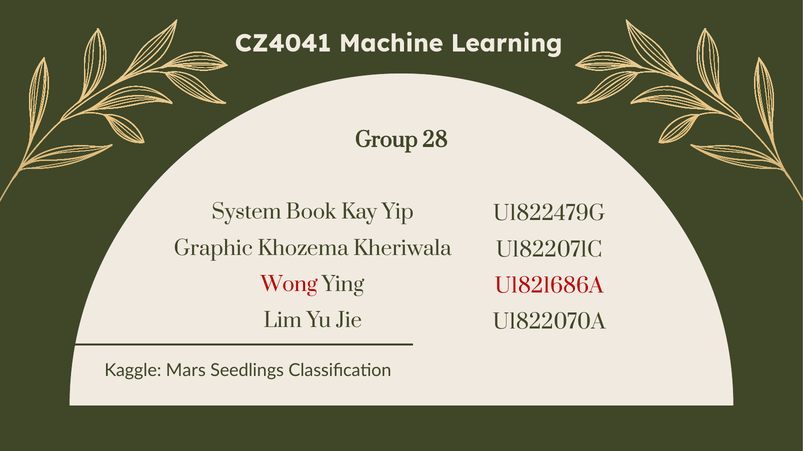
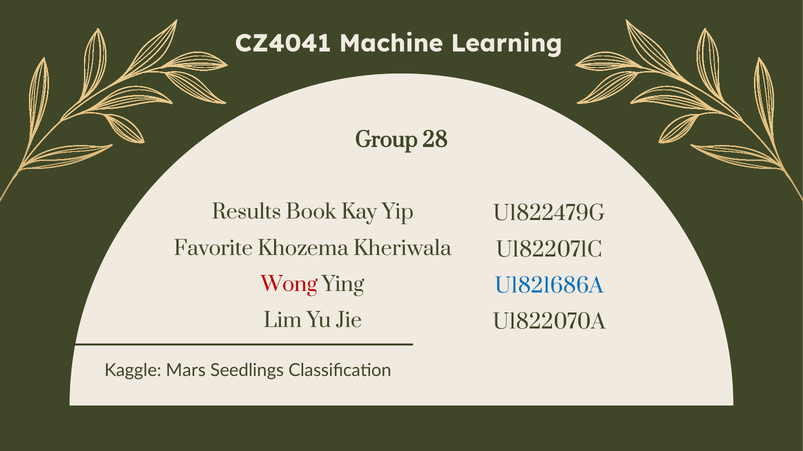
System: System -> Results (246, 213)
Graphic: Graphic -> Favorite (213, 249)
U1821686A colour: red -> blue (549, 286)
